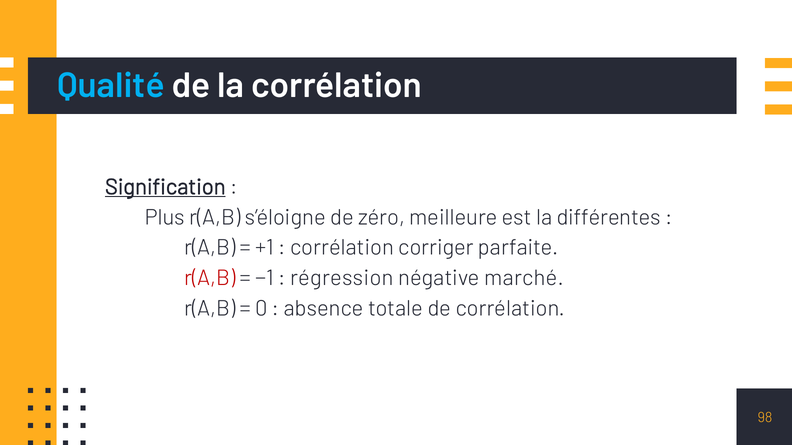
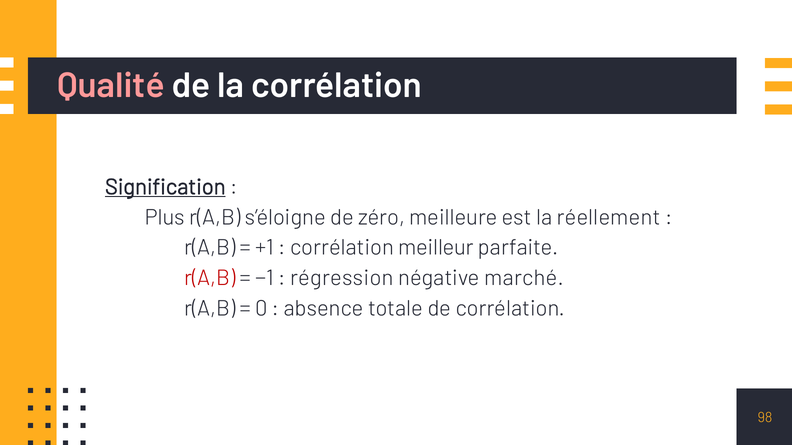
Qualité colour: light blue -> pink (111, 86)
différentes: différentes -> réellement (609, 218)
corriger: corriger -> meilleur (436, 248)
